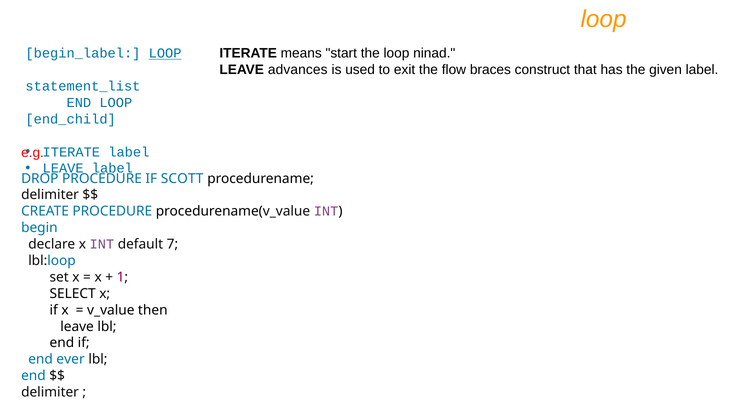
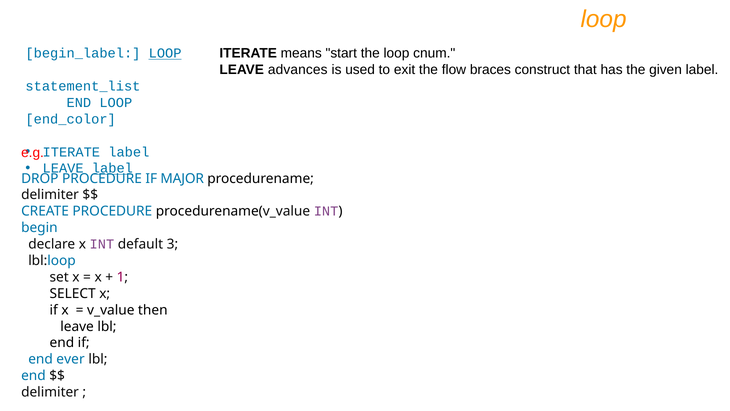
ninad: ninad -> cnum (434, 53)
end_child: end_child -> end_color (71, 119)
label underline: none -> present (112, 168)
SCOTT: SCOTT -> MAJOR (182, 178)
7: 7 -> 3 (172, 244)
